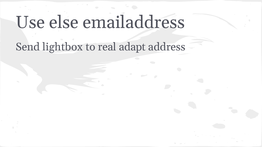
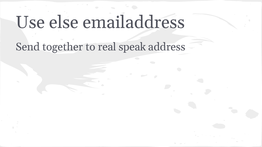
lightbox: lightbox -> together (63, 47)
adapt: adapt -> speak (132, 47)
